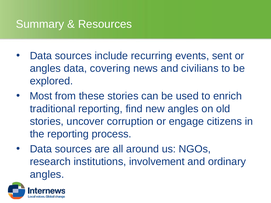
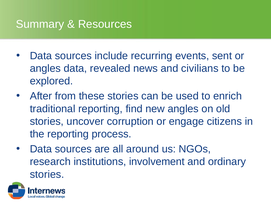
covering: covering -> revealed (110, 68)
Most: Most -> After (41, 96)
angles: angles -> stories (47, 175)
